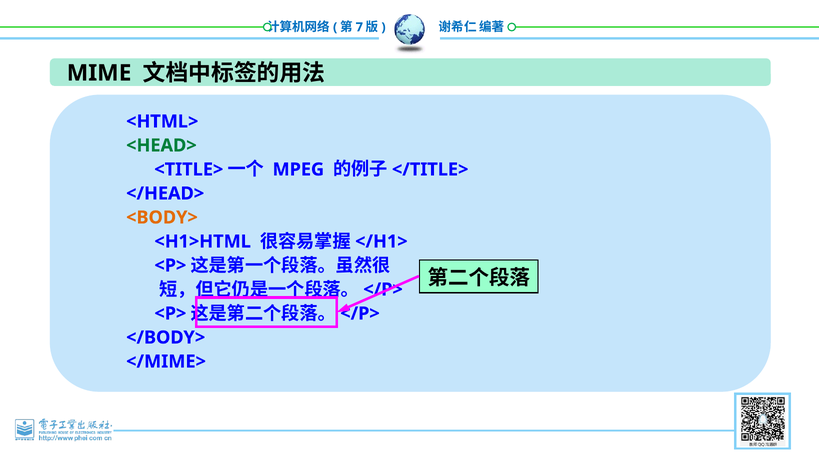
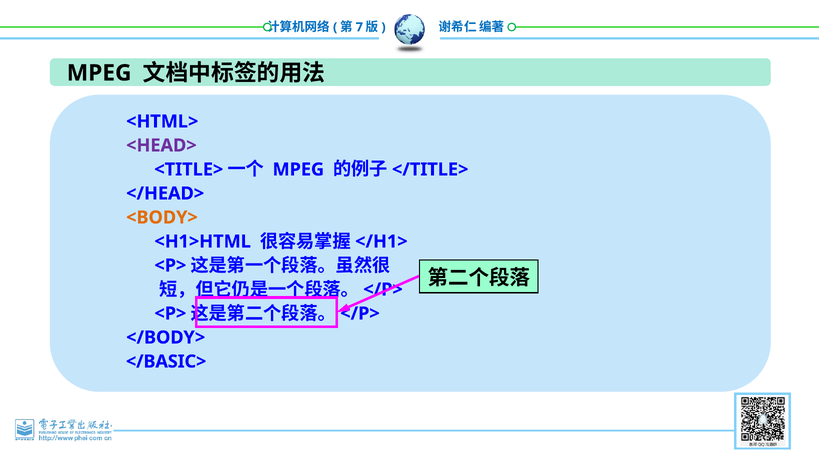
MIME: MIME -> MPEG (99, 73)
<HEAD> colour: green -> purple (161, 145)
</MIME>: </MIME> -> </BASIC> (166, 361)
